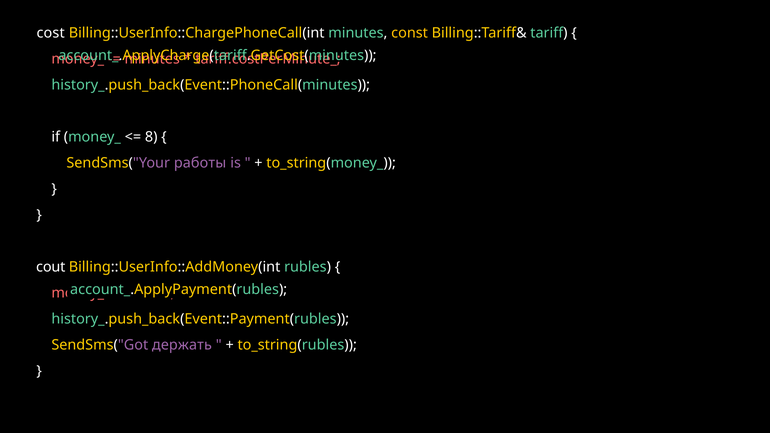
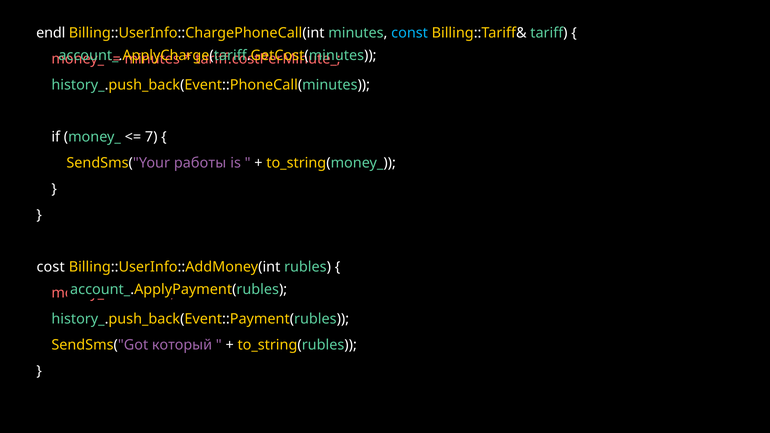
cost: cost -> endl (51, 33)
const colour: yellow -> light blue (410, 33)
8: 8 -> 7 (151, 137)
cout: cout -> cost (51, 267)
держать: держать -> который (182, 345)
